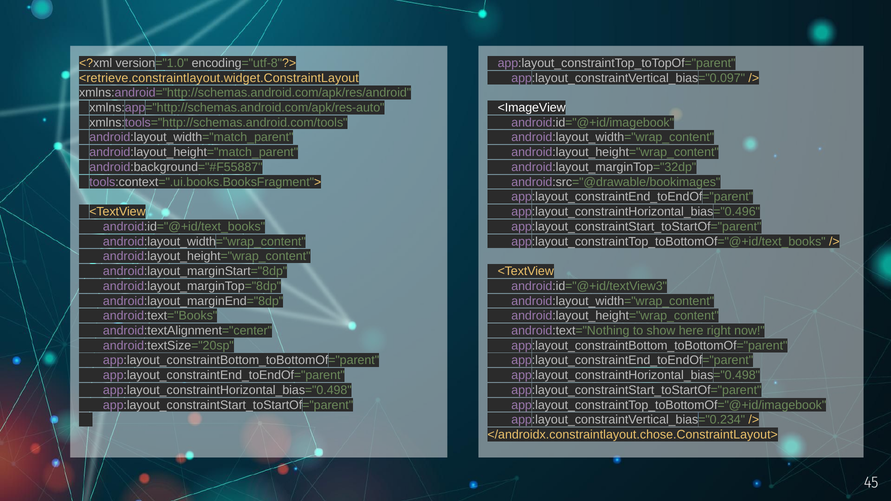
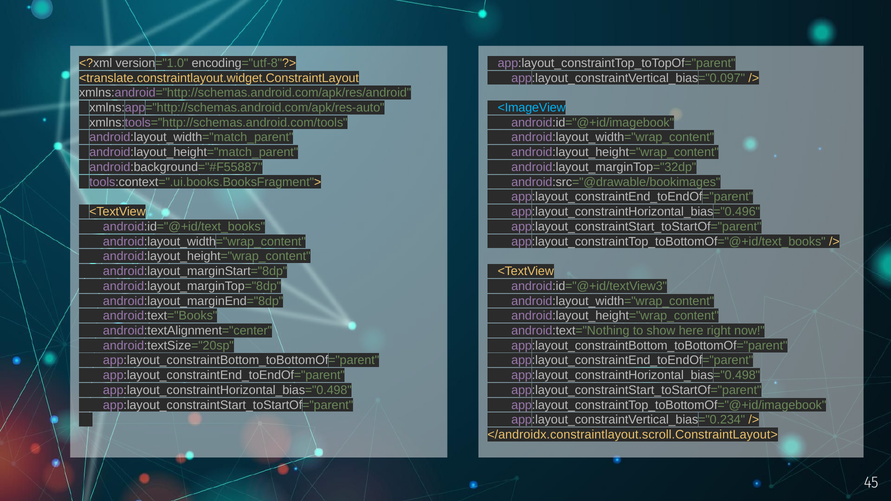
<retrieve.constraintlayout.widget.ConstraintLayout: <retrieve.constraintlayout.widget.ConstraintLayout -> <translate.constraintlayout.widget.ConstraintLayout (219, 78)
<ImageView colour: white -> light blue (532, 108)
</androidx.constraintlayout.chose.ConstraintLayout>: </androidx.constraintlayout.chose.ConstraintLayout> -> </androidx.constraintlayout.scroll.ConstraintLayout> (633, 435)
